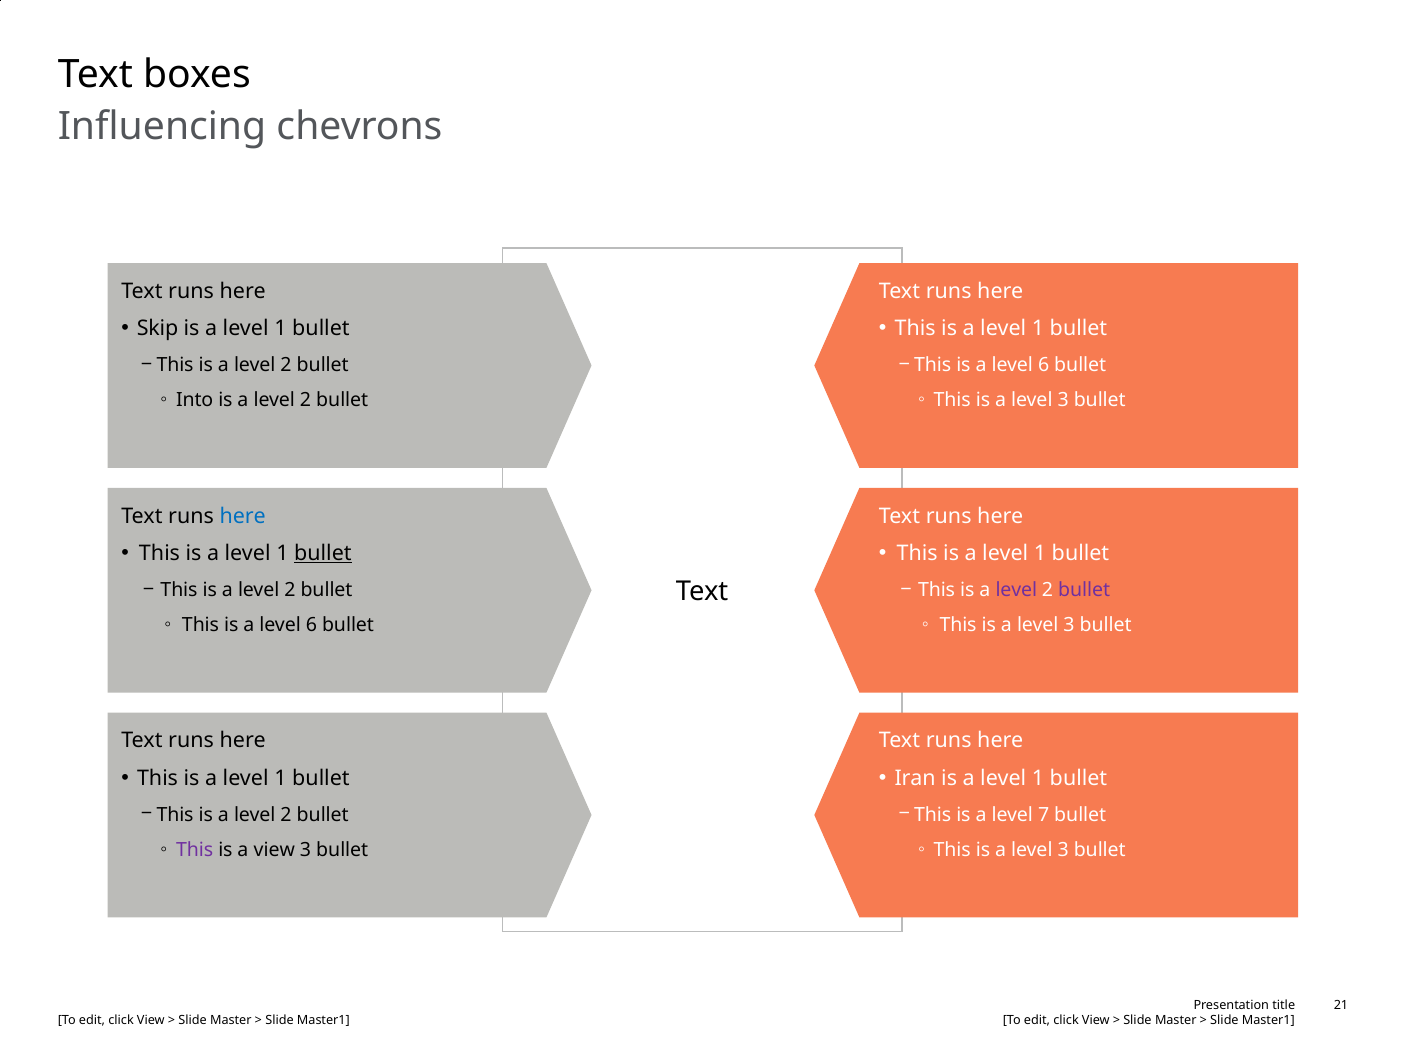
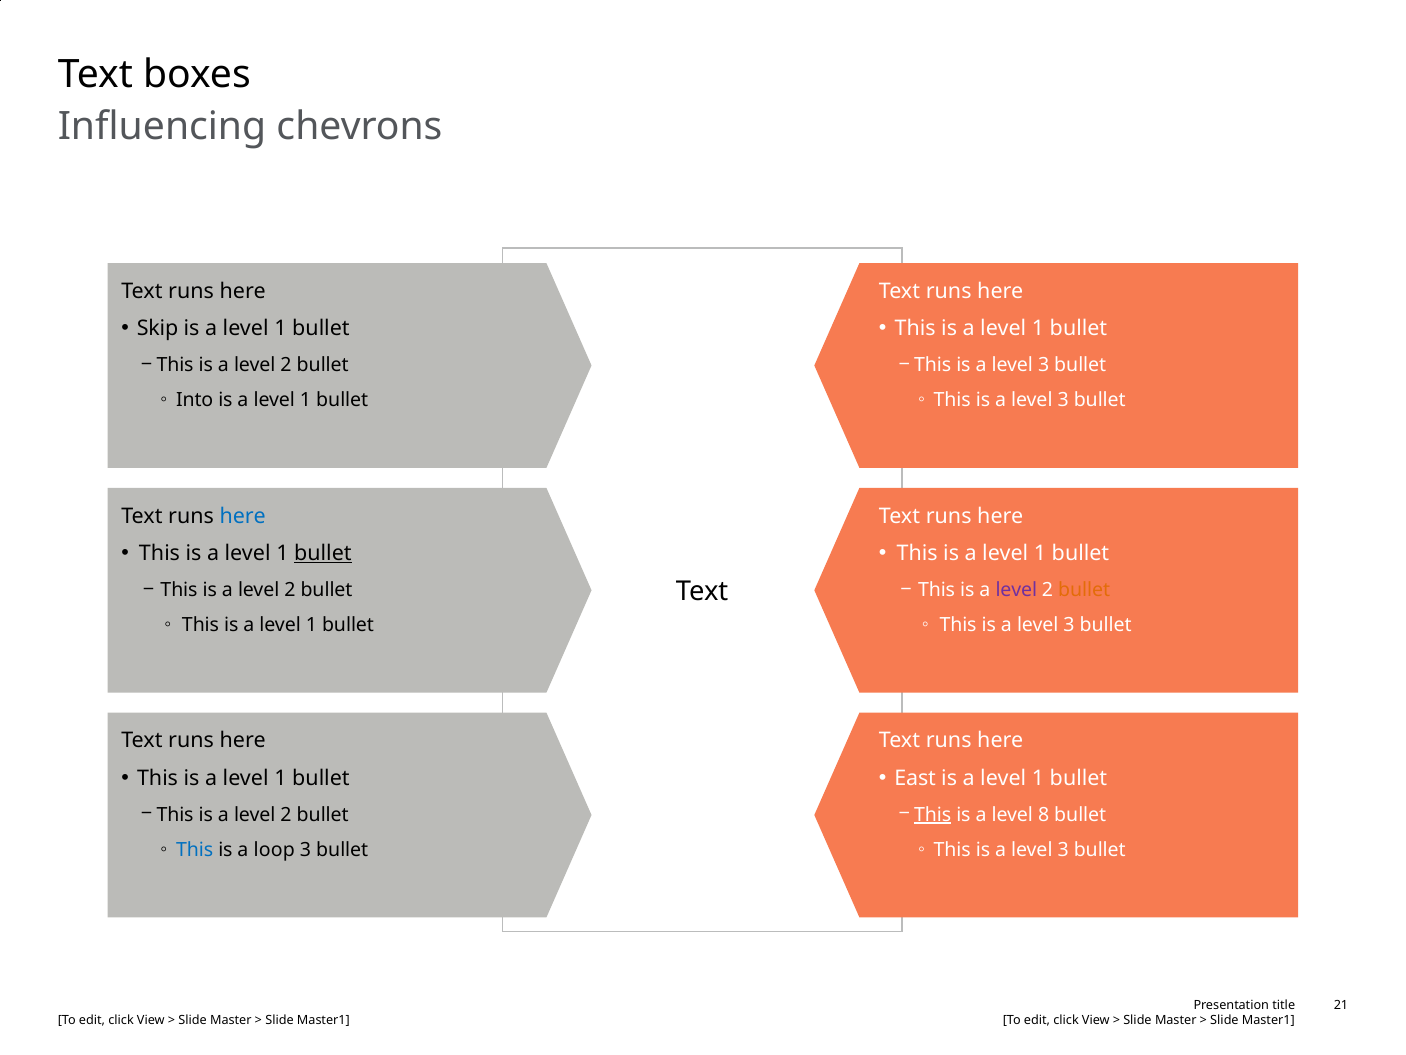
6: 6 -> 3 (1044, 365)
2: 2 -> 1 (306, 400)
bullet colour: purple -> orange (1084, 590)
6: 6 -> 1 (311, 625)
Iran: Iran -> East (915, 778)
This underline: none -> present (933, 814)
7: 7 -> 8 (1044, 814)
This colour: purple -> blue (195, 849)
a view: view -> loop (274, 849)
